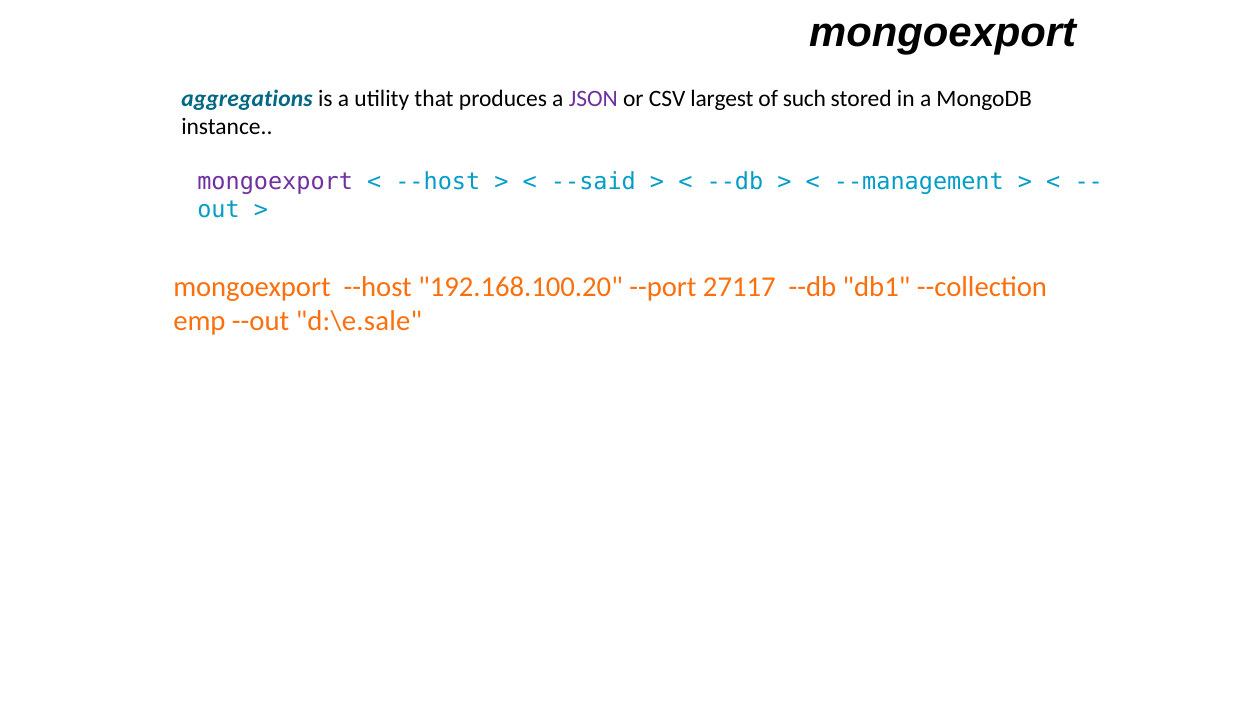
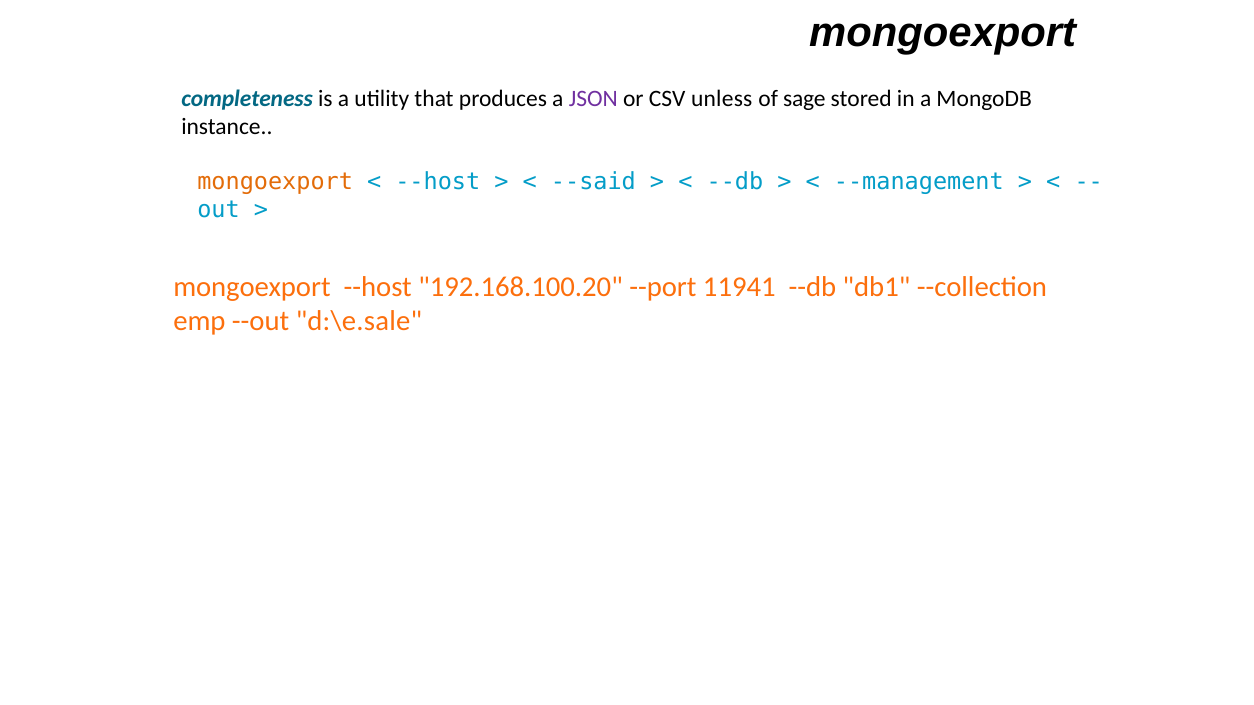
aggregations: aggregations -> completeness (247, 99)
largest: largest -> unless (722, 99)
such: such -> sage (804, 99)
mongoexport colour: purple -> orange (275, 182)
27117: 27117 -> 11941 (739, 287)
